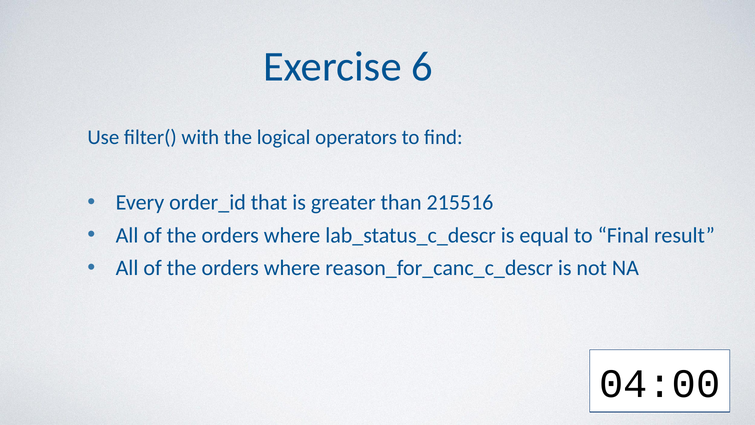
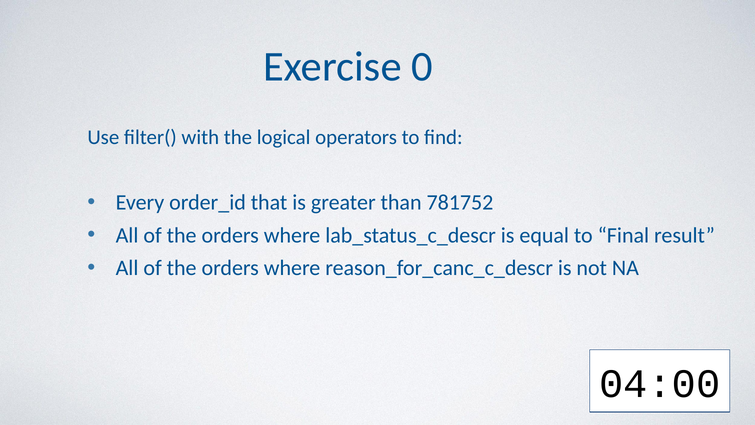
6: 6 -> 0 (422, 67)
215516: 215516 -> 781752 (460, 202)
